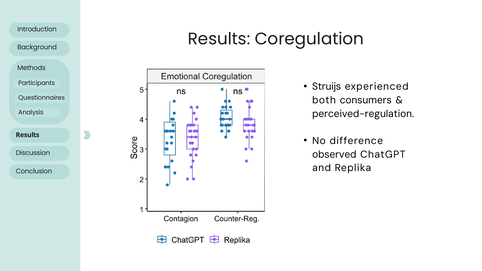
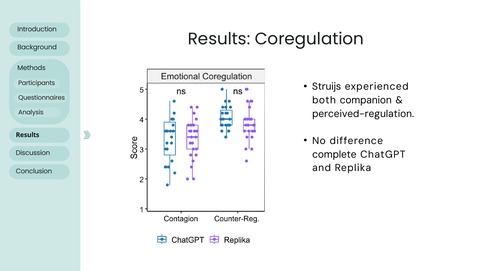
consumers: consumers -> companion (366, 100)
observed: observed -> complete (334, 154)
